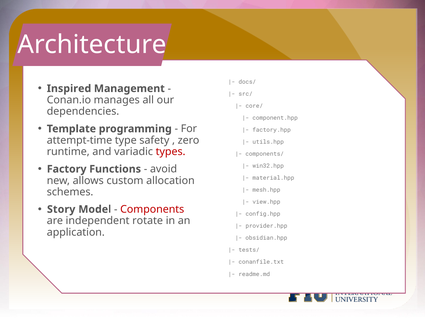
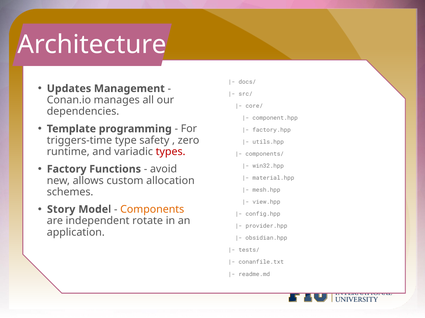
Inspired: Inspired -> Updates (69, 89)
attempt-time: attempt-time -> triggers-time (79, 141)
Components colour: red -> orange (152, 210)
